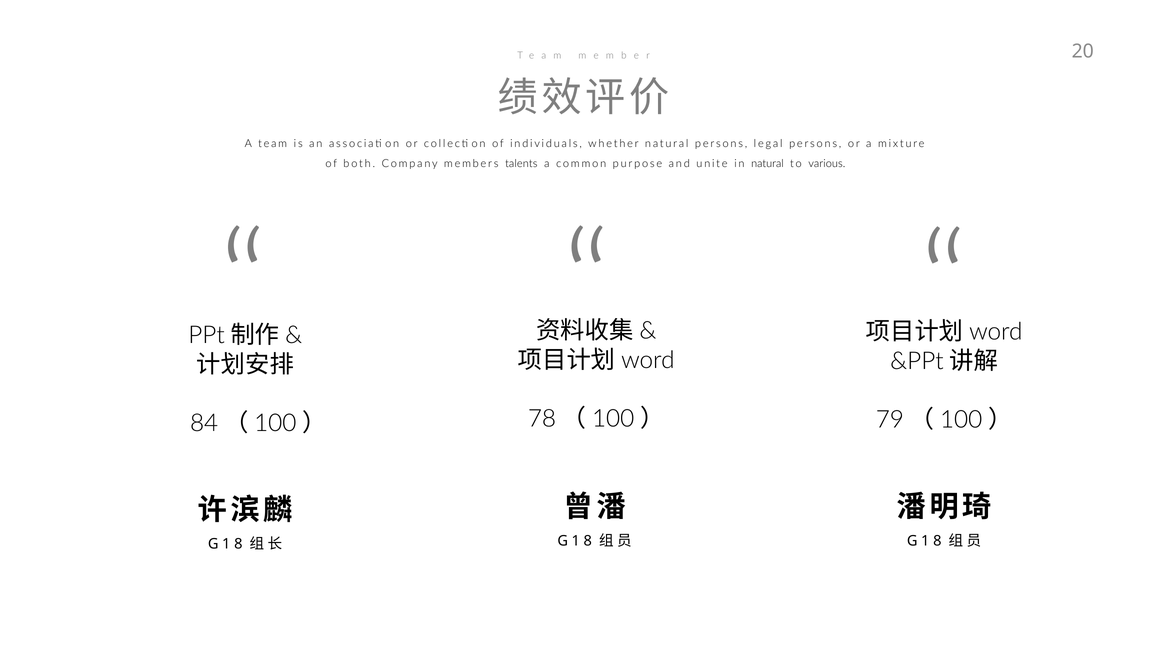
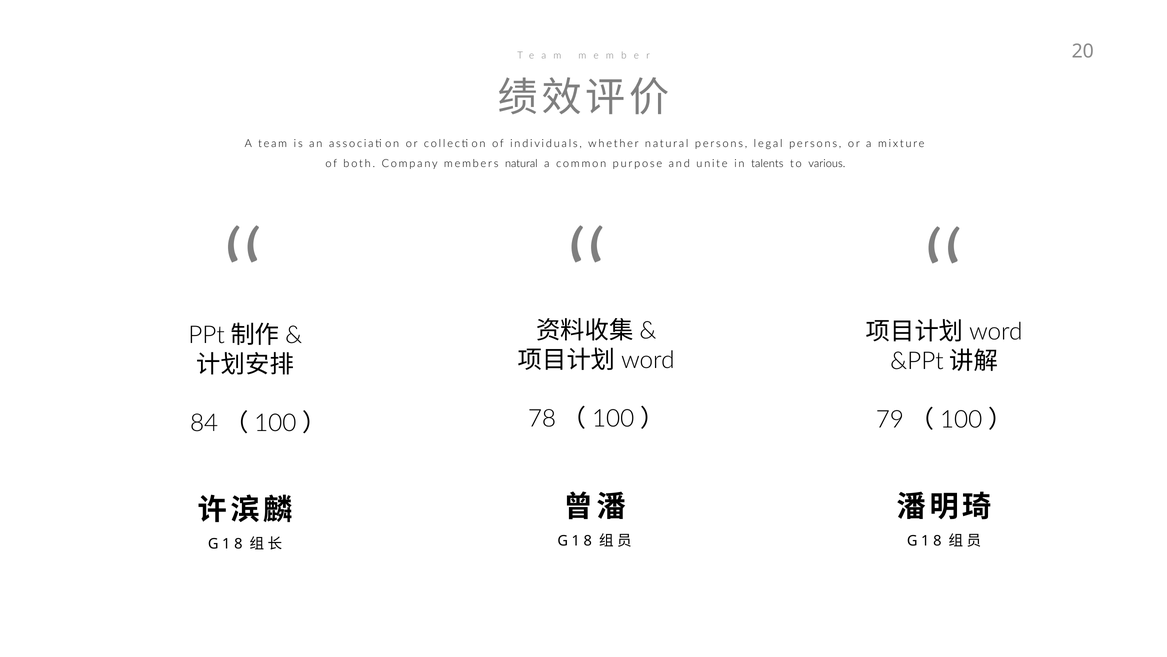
members talents: talents -> natural (521, 163)
in natural: natural -> talents (767, 163)
